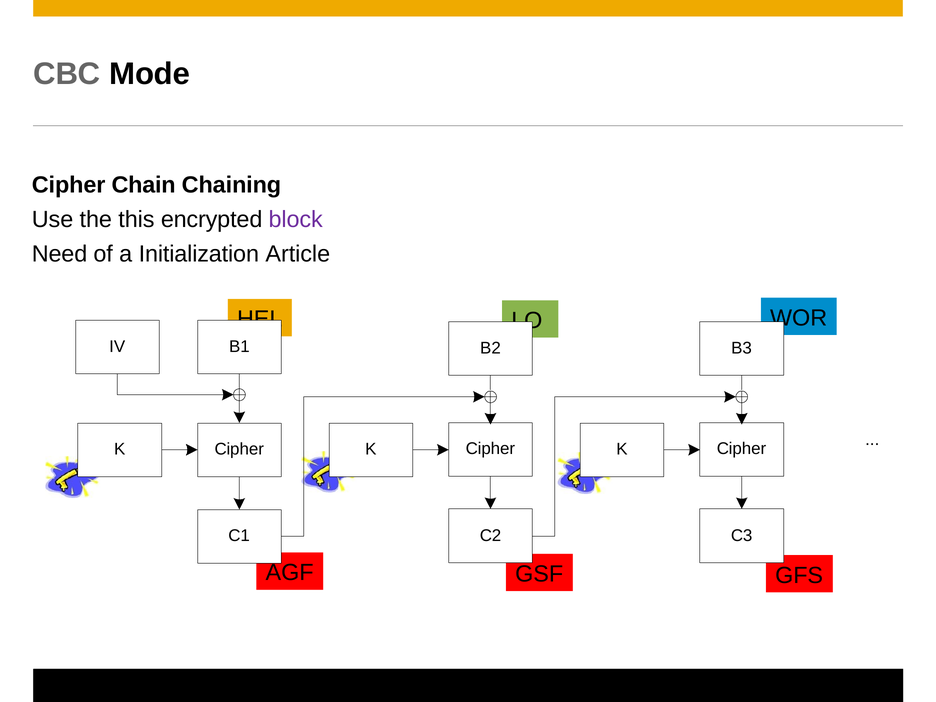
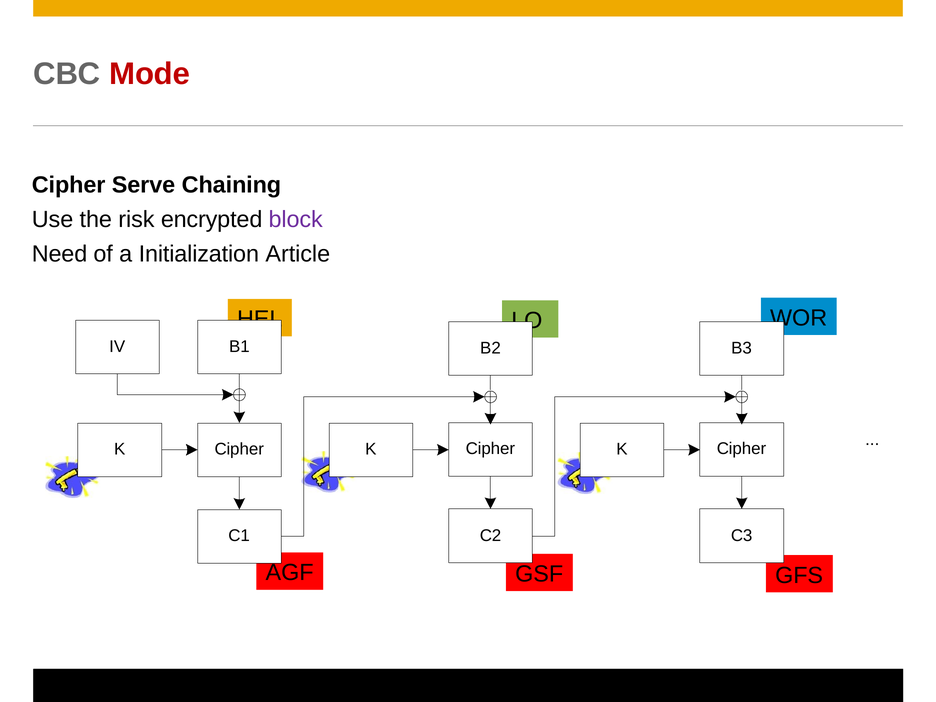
Mode colour: black -> red (150, 74)
Chain: Chain -> Serve (143, 185)
this: this -> risk (136, 219)
